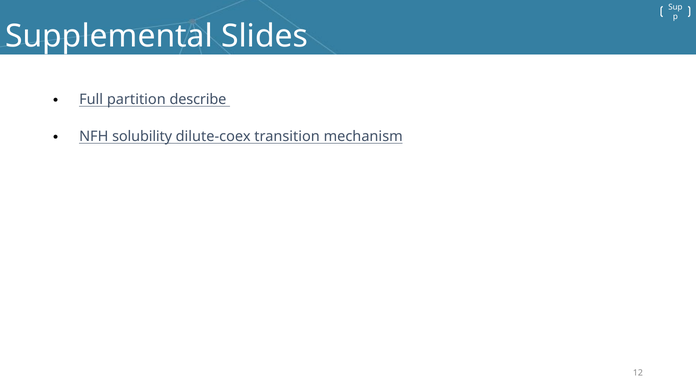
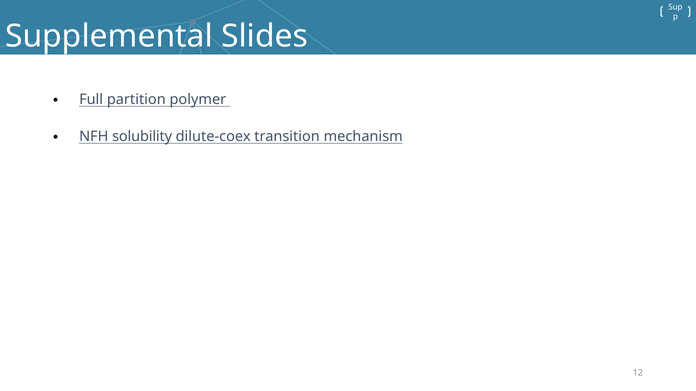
describe: describe -> polymer (198, 100)
